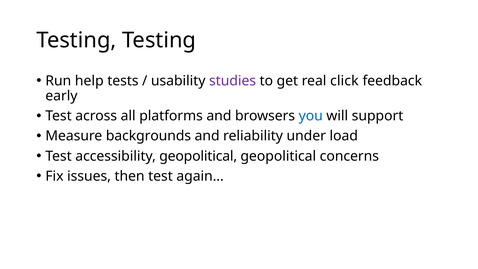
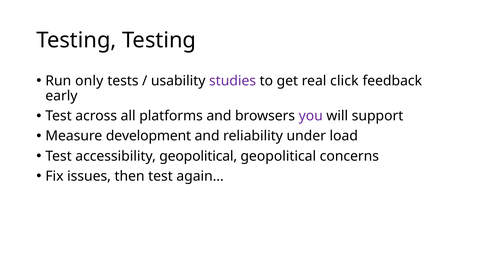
help: help -> only (89, 81)
you colour: blue -> purple (311, 116)
backgrounds: backgrounds -> development (148, 136)
